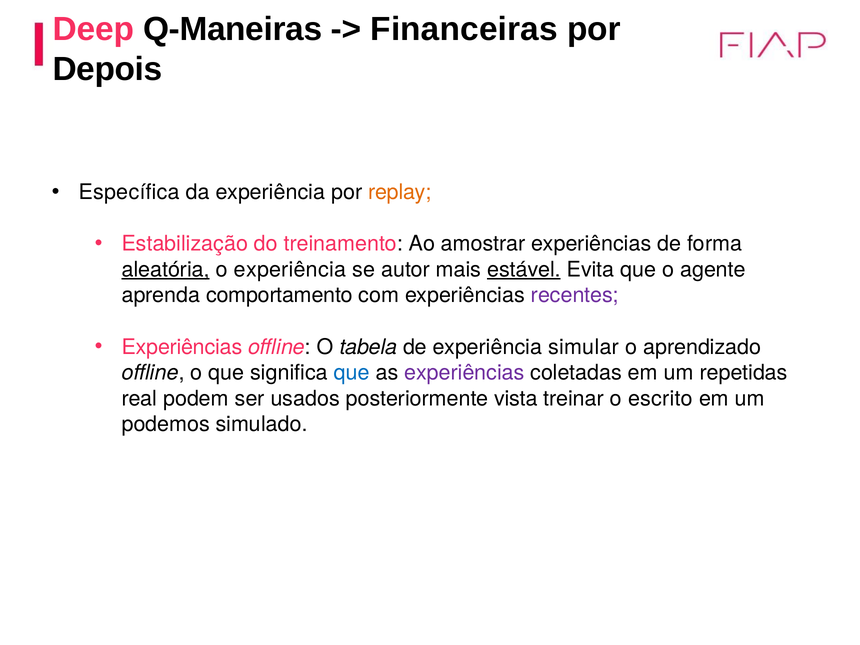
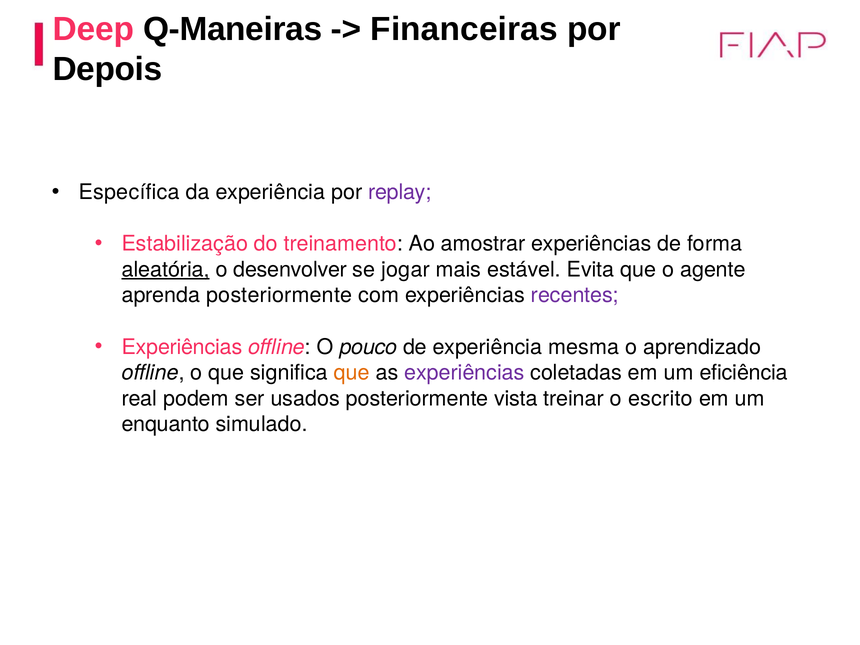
replay colour: orange -> purple (400, 192)
o experiência: experiência -> desenvolver (290, 270)
autor: autor -> jogar (406, 270)
estável underline: present -> none (524, 270)
aprenda comportamento: comportamento -> posteriormente (279, 295)
tabela: tabela -> pouco (368, 347)
simular: simular -> mesma (584, 347)
que colour: blue -> orange (352, 373)
repetidas: repetidas -> eficiência (744, 373)
podemos: podemos -> enquanto (166, 424)
